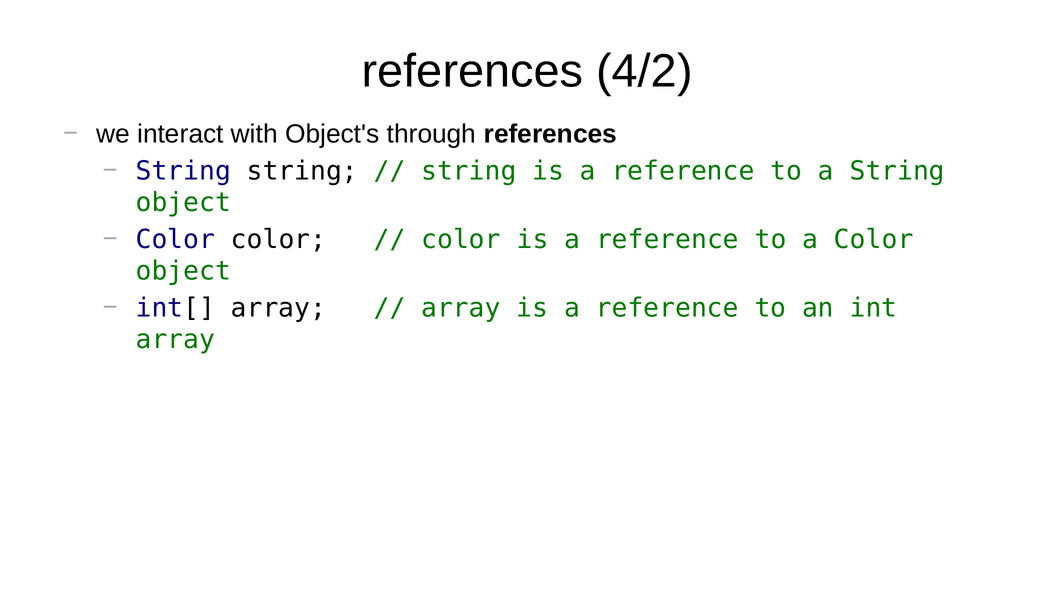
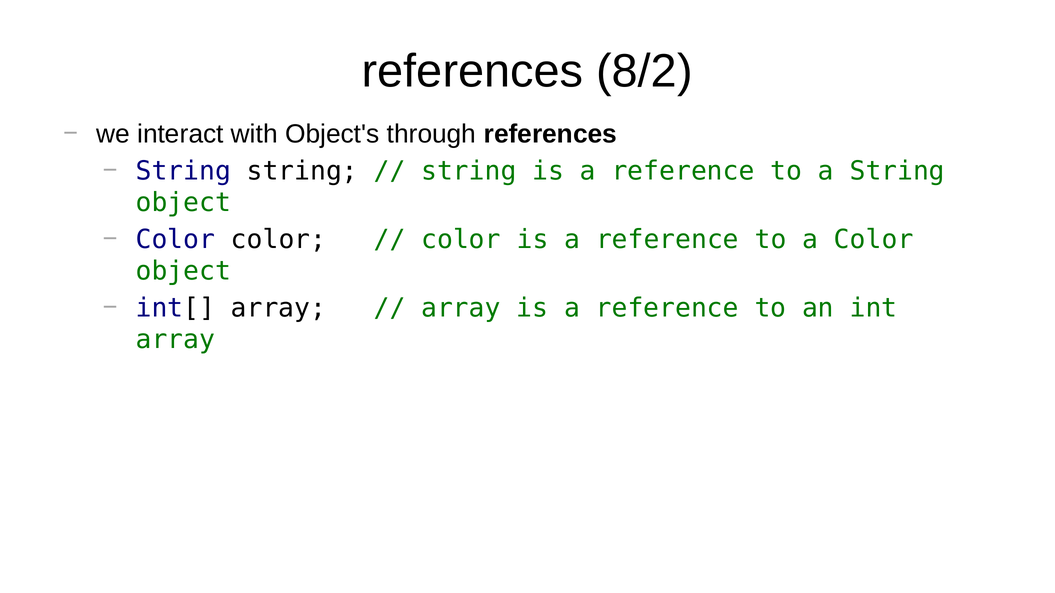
4/2: 4/2 -> 8/2 (644, 71)
